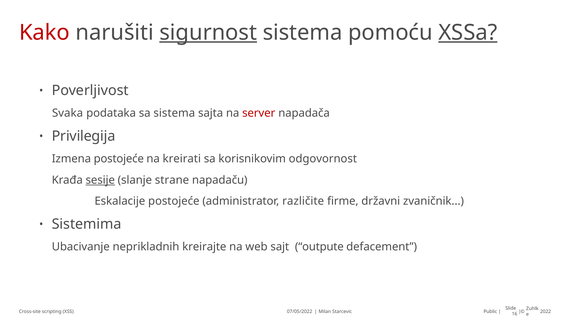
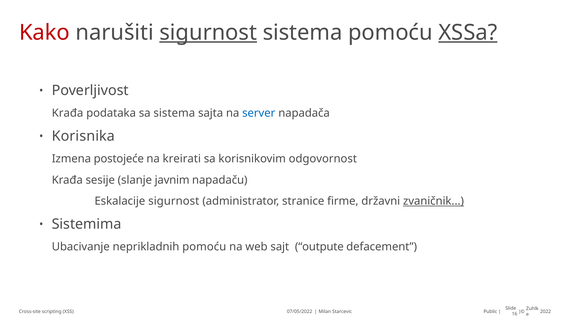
Svaka: Svaka -> Krađa (68, 113)
server colour: red -> blue (259, 113)
Privilegija: Privilegija -> Korisnika (83, 136)
sesije underline: present -> none (100, 180)
strane: strane -> javnim (172, 180)
Eskalacije postojeće: postojeće -> sigurnost (174, 201)
različite: različite -> stranice (303, 201)
zvaničnik underline: none -> present (433, 201)
neprikladnih kreirajte: kreirajte -> pomoću (204, 247)
